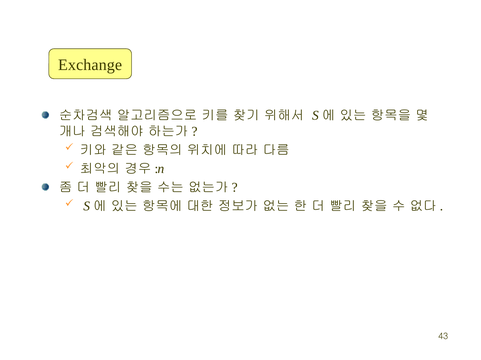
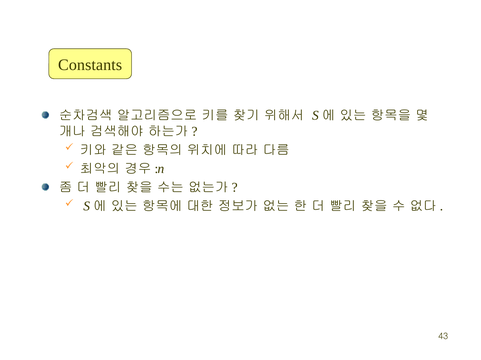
Exchange: Exchange -> Constants (90, 65)
